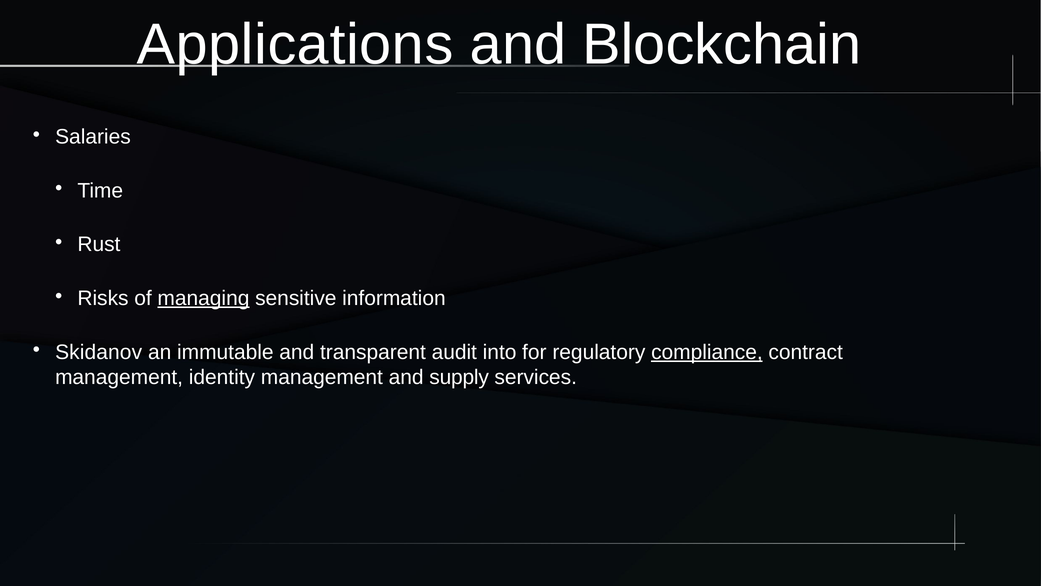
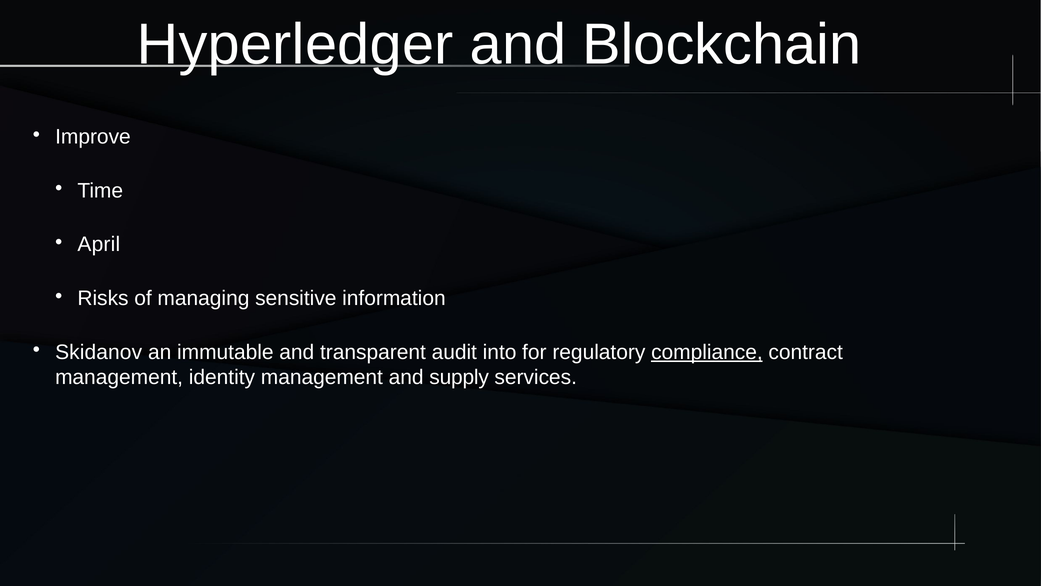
Applications: Applications -> Hyperledger (295, 45)
Salaries: Salaries -> Improve (93, 137)
Rust: Rust -> April (99, 244)
managing underline: present -> none (203, 298)
